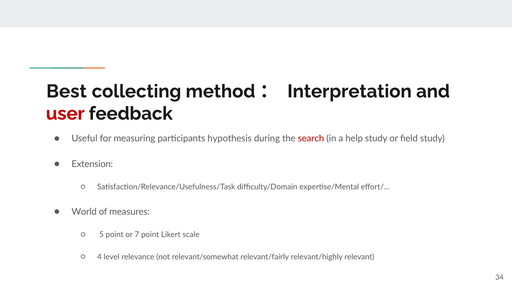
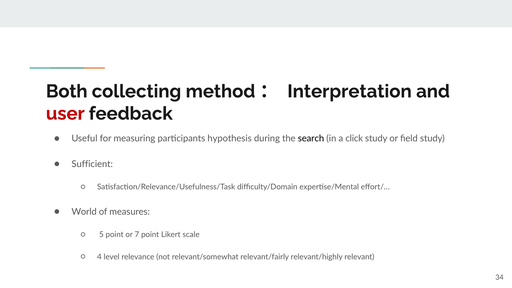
Best: Best -> Both (67, 91)
search colour: red -> black (311, 139)
help: help -> click (354, 139)
Extension: Extension -> Sufficient (92, 164)
